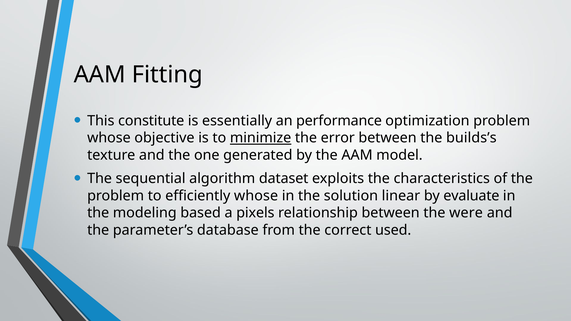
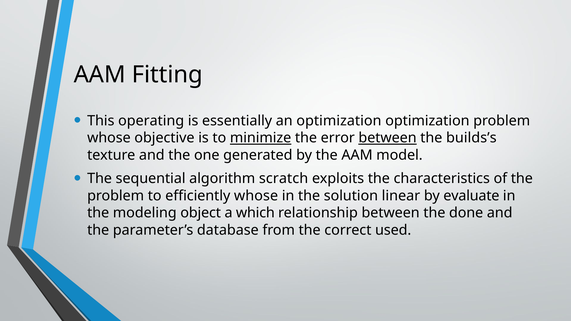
constitute: constitute -> operating (151, 121)
an performance: performance -> optimization (339, 121)
between underline: none -> present (388, 138)
dataset: dataset -> scratch (284, 179)
based: based -> object (201, 213)
pixels: pixels -> which (255, 213)
were: were -> done (466, 213)
